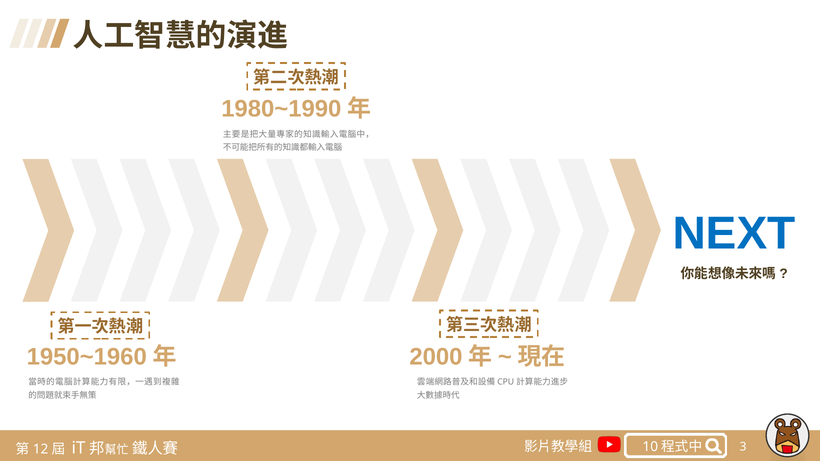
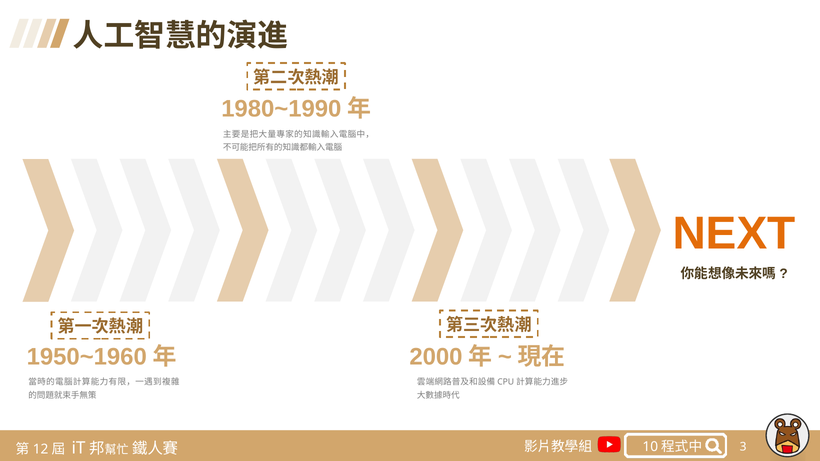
NEXT colour: blue -> orange (734, 233)
